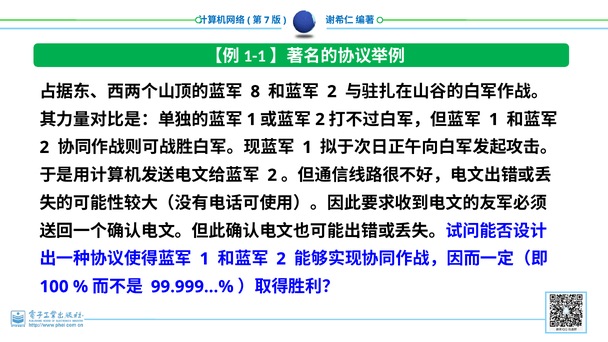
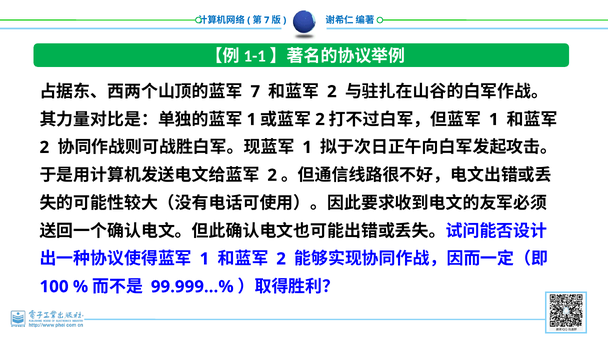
8: 8 -> 7 (255, 92)
